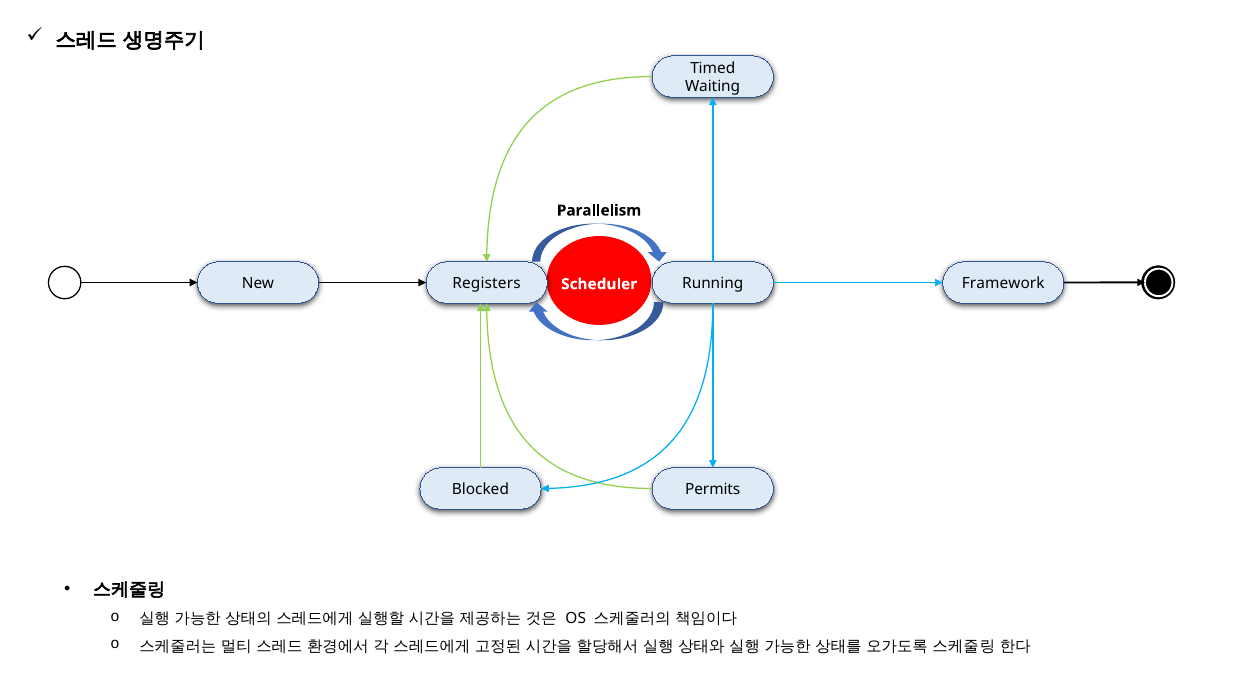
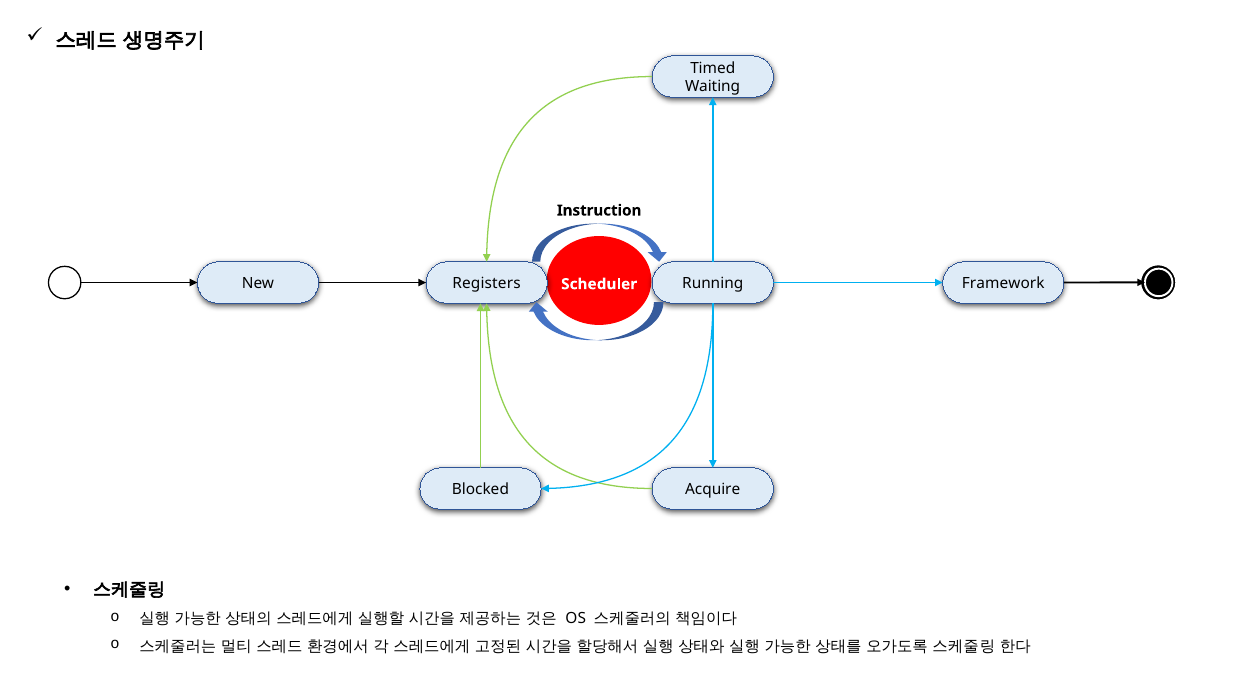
Parallelism: Parallelism -> Instruction (599, 210)
Permits: Permits -> Acquire (713, 490)
